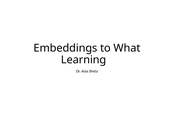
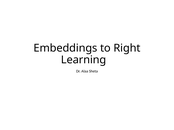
What: What -> Right (127, 48)
